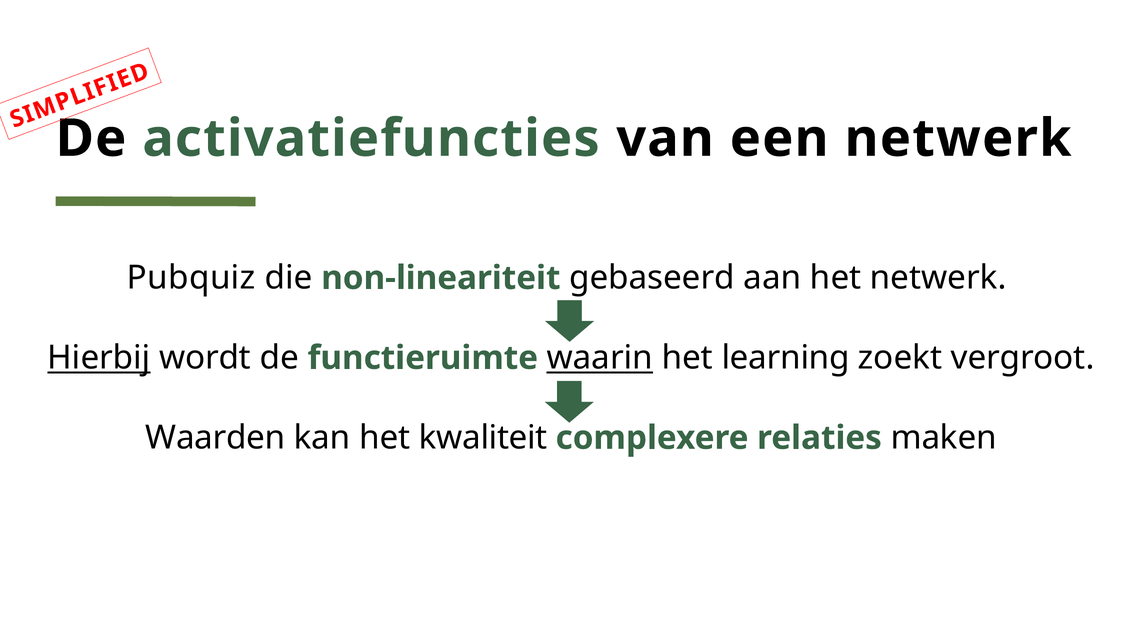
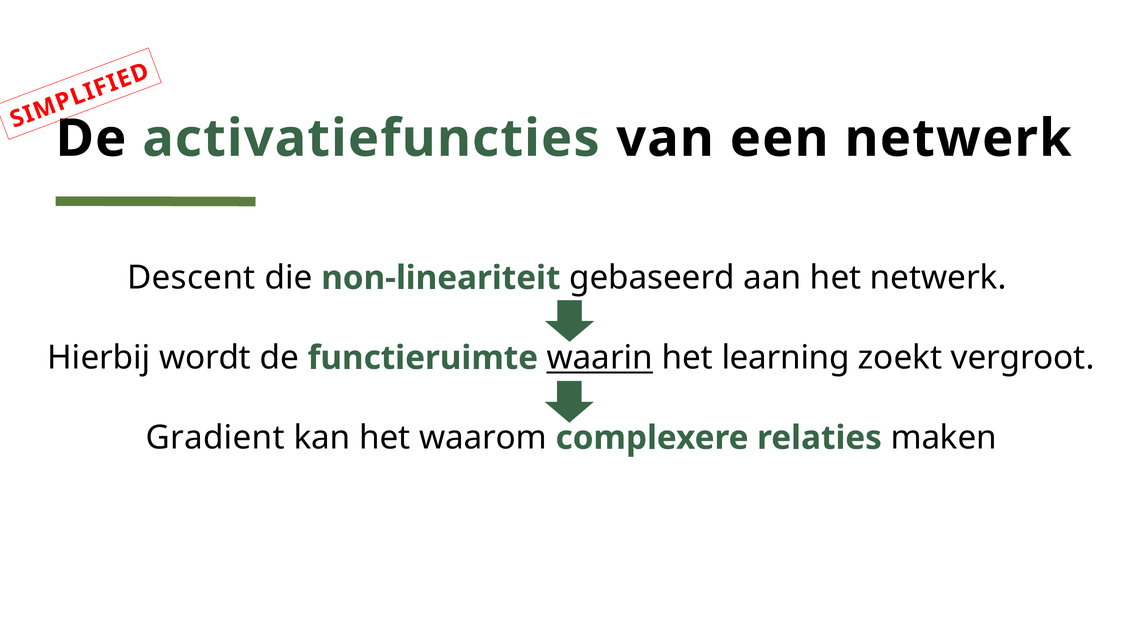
Pubquiz: Pubquiz -> Descent (191, 278)
Hierbij underline: present -> none (99, 358)
Waarden: Waarden -> Gradient (215, 438)
kwaliteit: kwaliteit -> waarom (483, 438)
